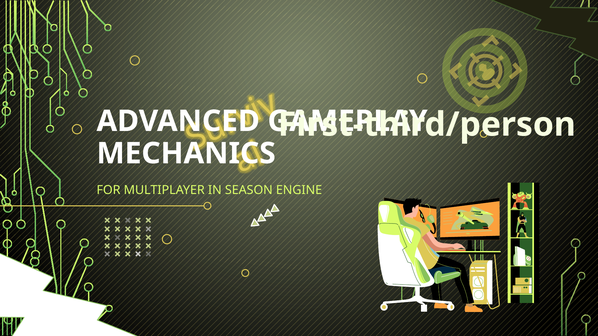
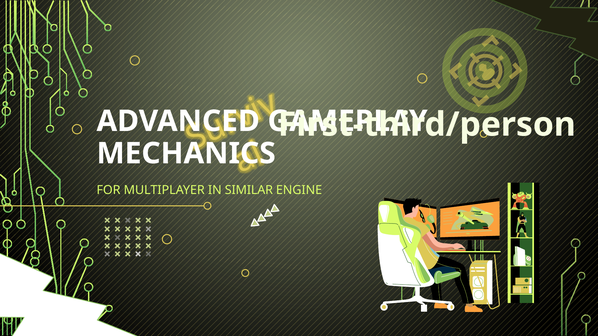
SEASON: SEASON -> SIMILAR (249, 190)
